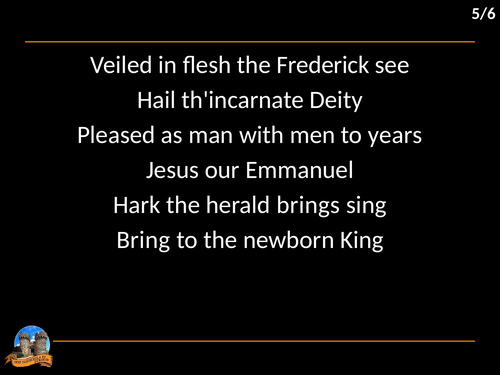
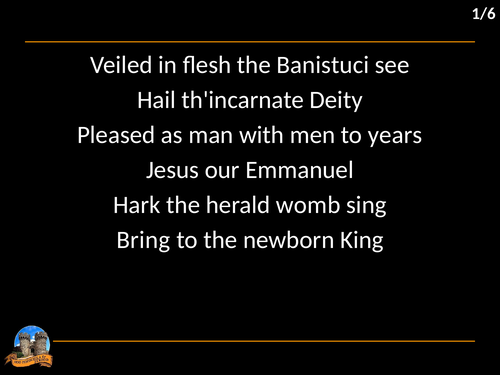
5/6: 5/6 -> 1/6 (484, 14)
Frederick: Frederick -> Banistuci (323, 65)
brings: brings -> womb (308, 205)
